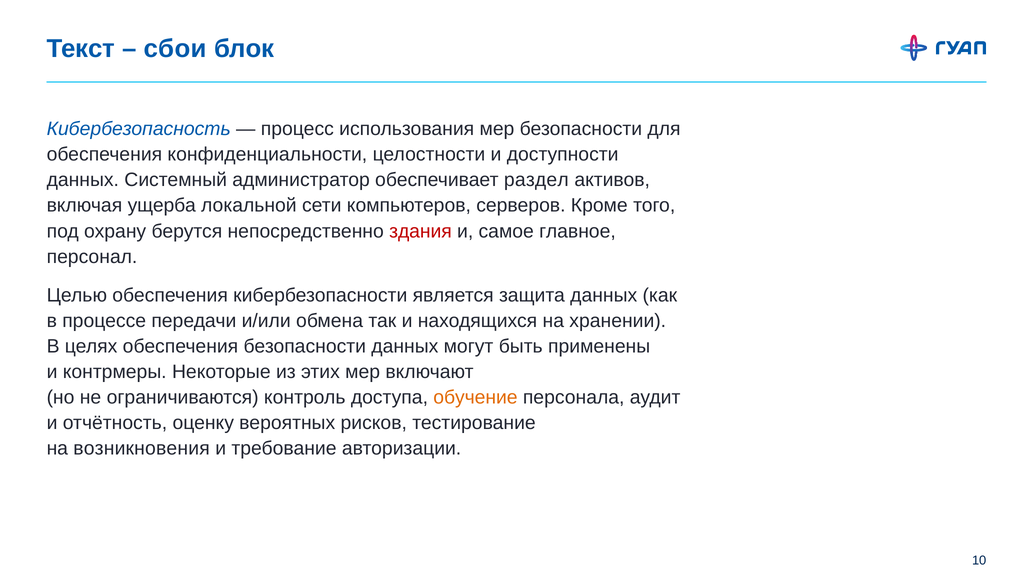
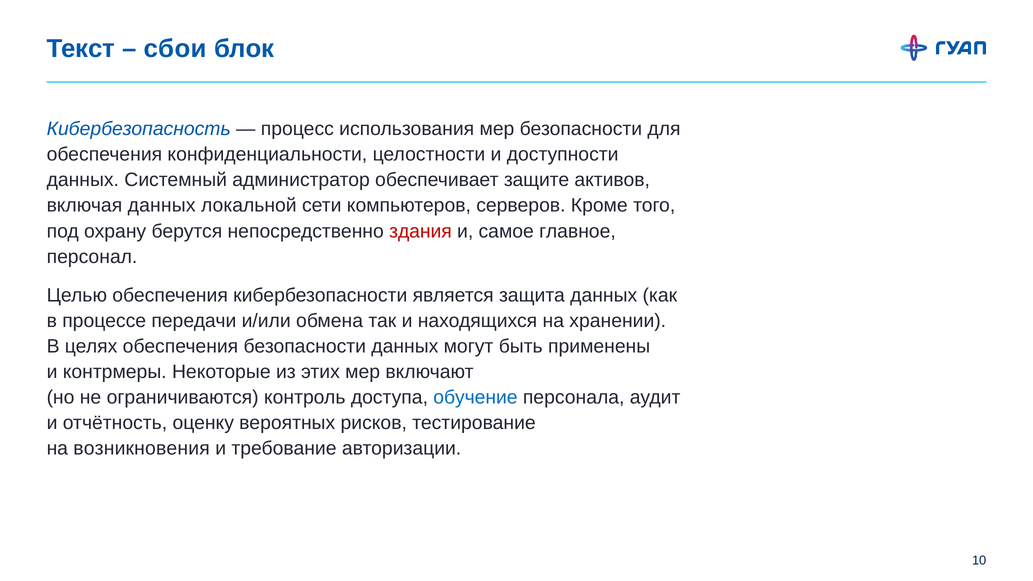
раздел: раздел -> защите (537, 180)
включая ущерба: ущерба -> данных (162, 206)
обучение colour: orange -> blue (475, 397)
